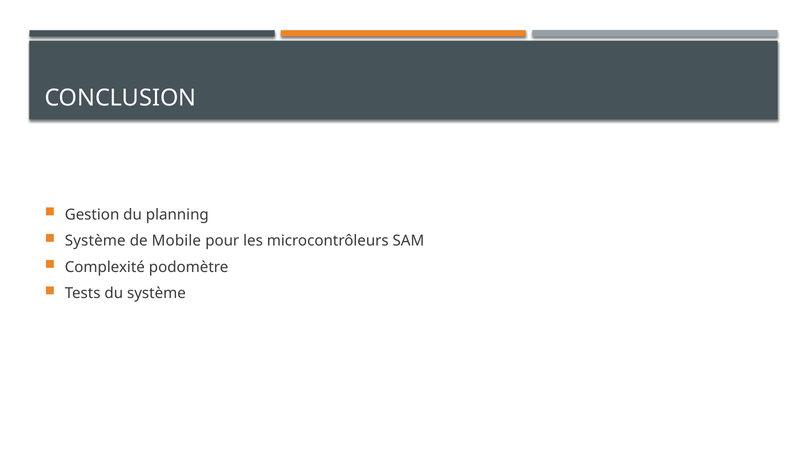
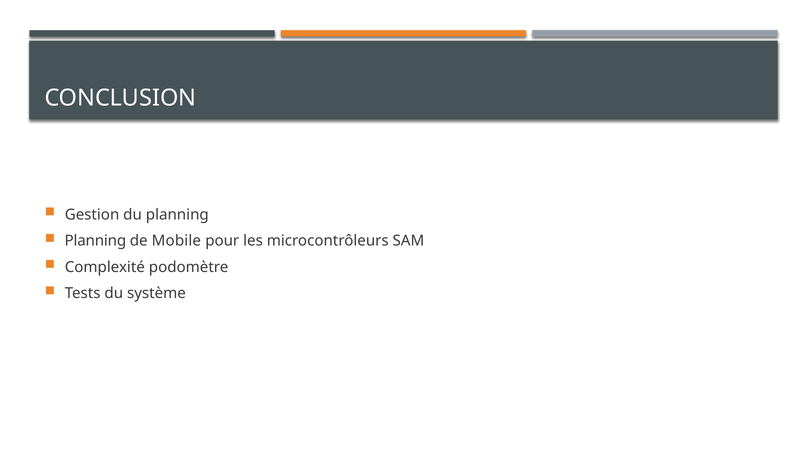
Système: Système -> Planning (95, 241)
